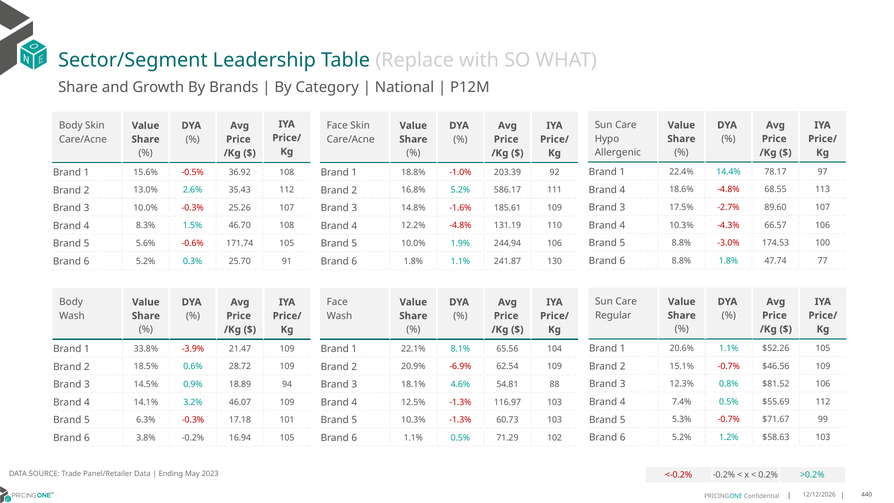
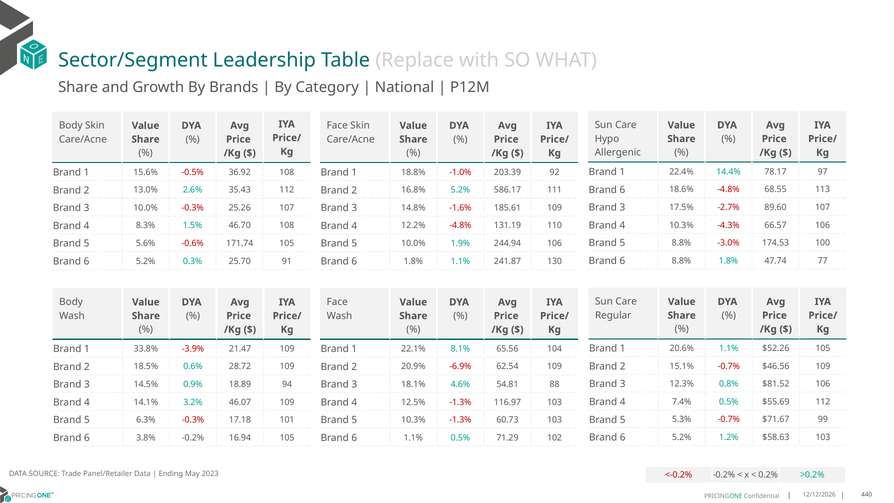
4: 4 -> 6 (622, 190)
